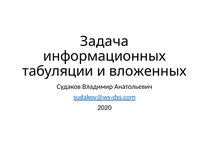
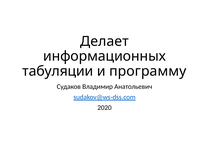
Задача: Задача -> Делает (104, 41)
вложенных: вложенных -> программу (148, 72)
